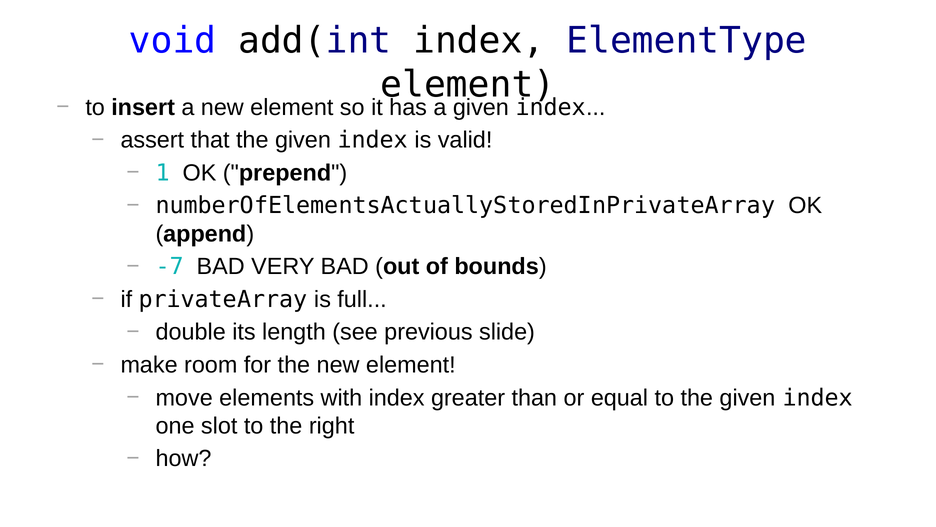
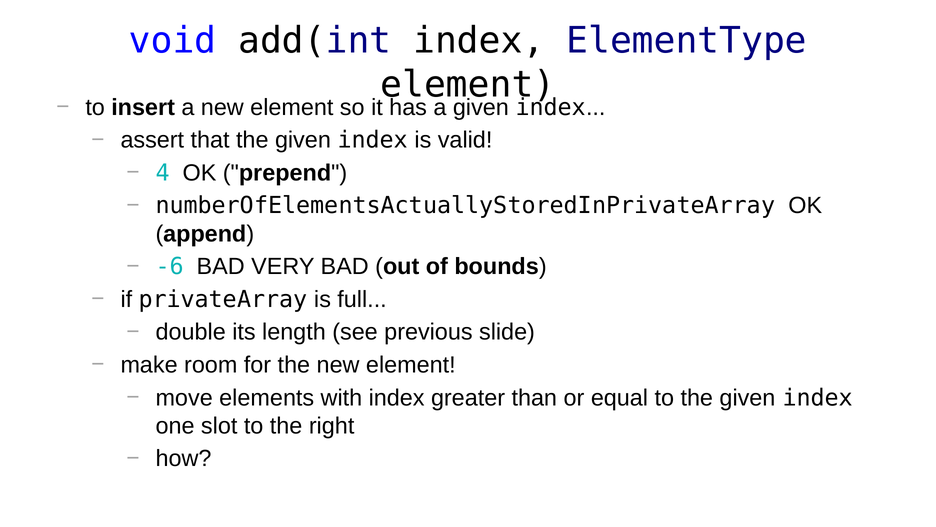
1: 1 -> 4 (163, 173)
-7: -7 -> -6 (170, 266)
